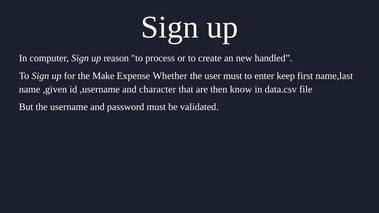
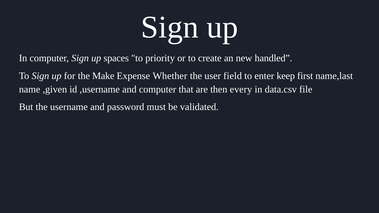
reason: reason -> spaces (116, 58)
process: process -> priority (160, 58)
user must: must -> field (233, 76)
and character: character -> computer (158, 89)
know: know -> every (241, 89)
